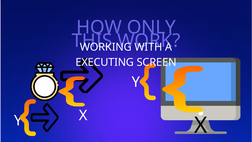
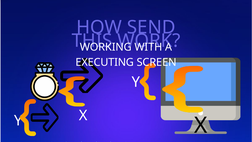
ONLY: ONLY -> SEND (151, 27)
